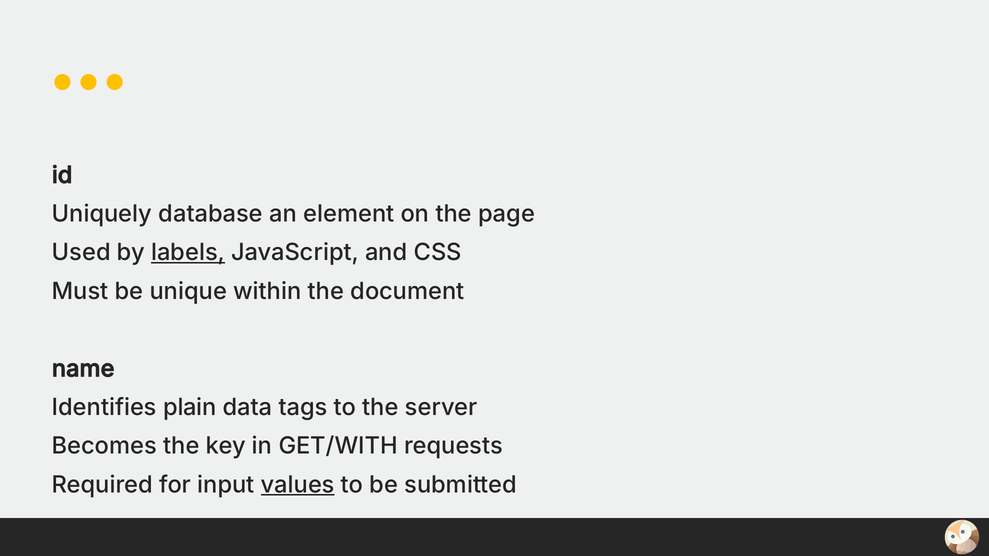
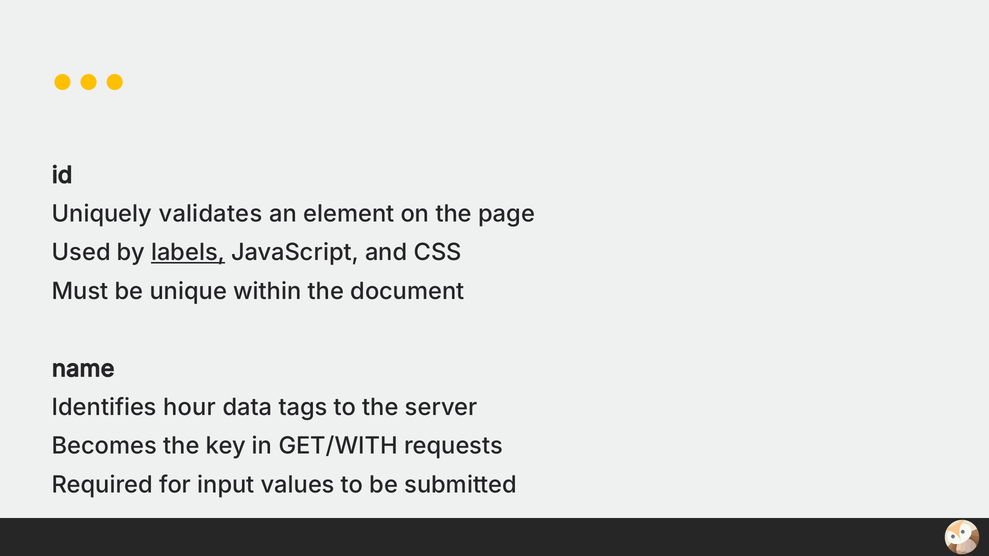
database: database -> validates (211, 214)
plain: plain -> hour (190, 408)
values underline: present -> none (298, 485)
